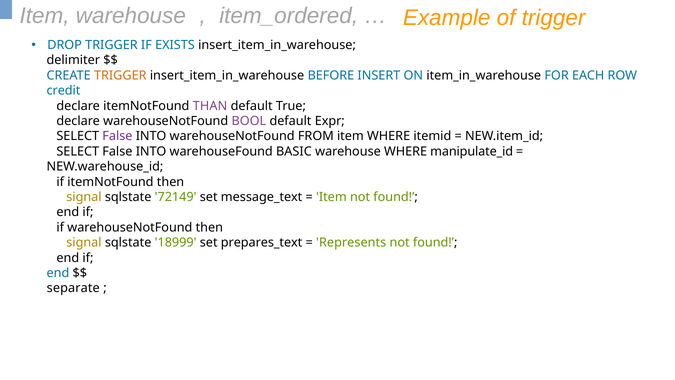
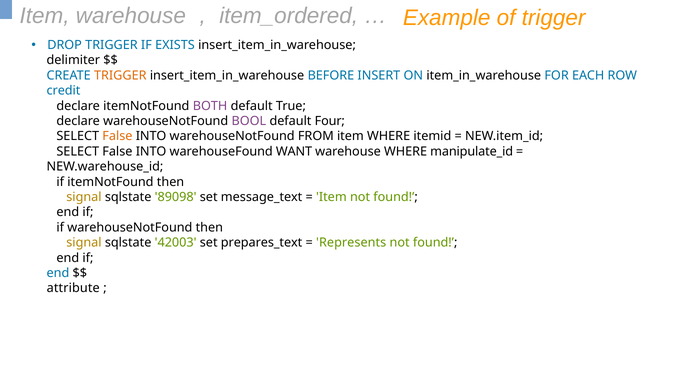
THAN: THAN -> BOTH (210, 106)
Expr: Expr -> Four (330, 121)
False colour: purple -> orange (117, 136)
BASIC: BASIC -> WANT (294, 151)
72149: 72149 -> 89098 (176, 197)
18999: 18999 -> 42003 (176, 242)
separate: separate -> attribute (73, 288)
